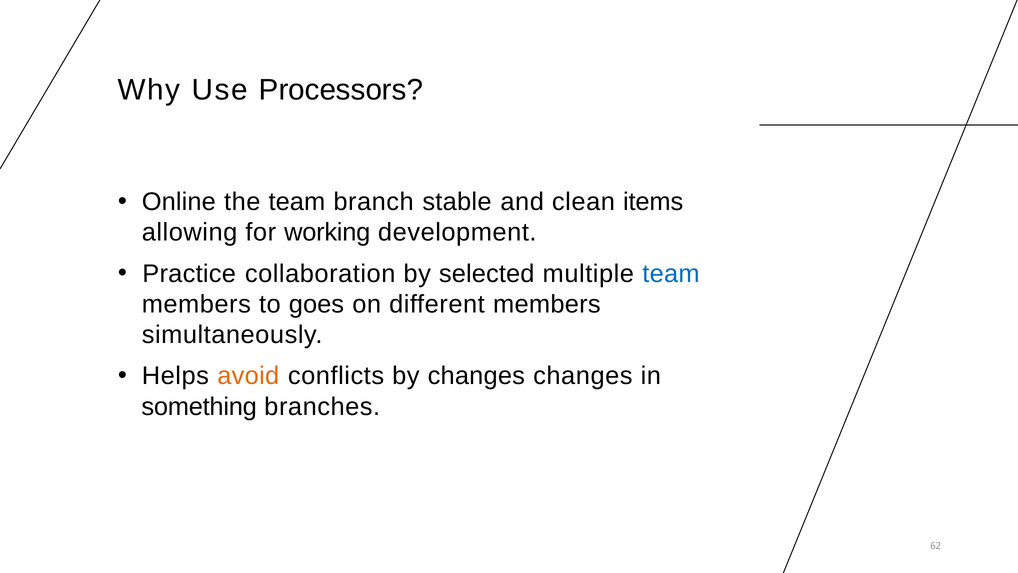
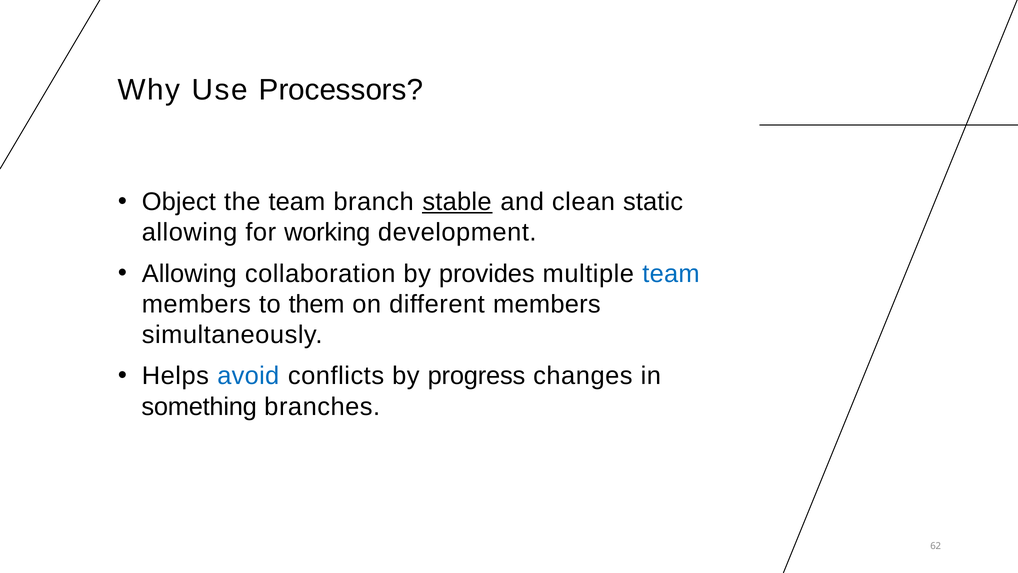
Online: Online -> Object (179, 202)
stable underline: none -> present (457, 202)
items: items -> static (653, 202)
Practice: Practice -> Allowing (189, 274)
selected: selected -> provides (487, 274)
goes: goes -> them (317, 304)
avoid colour: orange -> blue (248, 376)
by changes: changes -> progress (476, 376)
